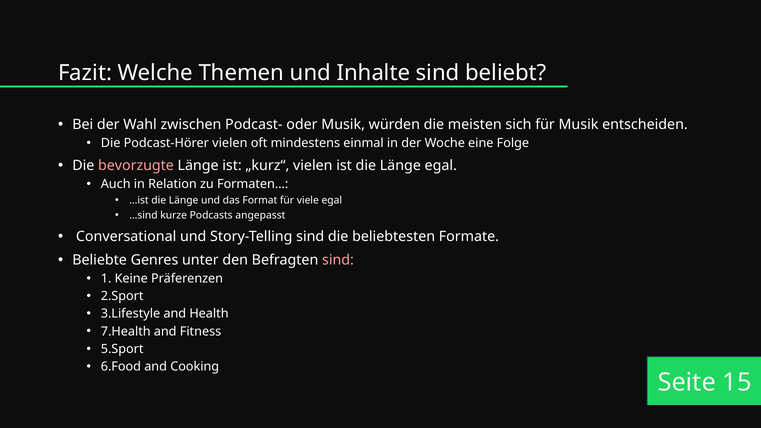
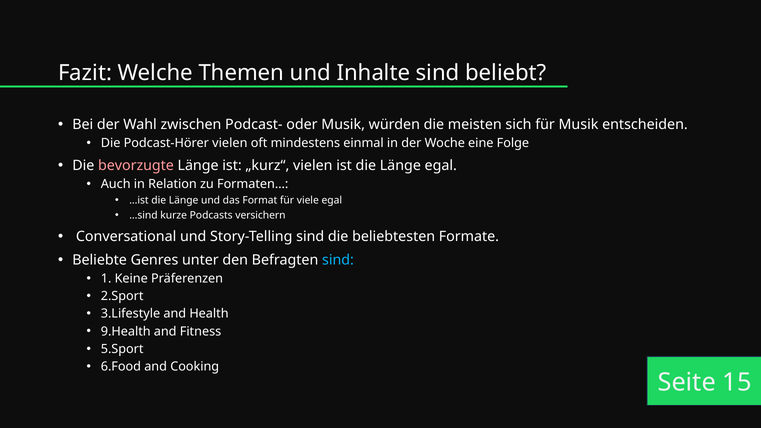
angepasst: angepasst -> versichern (260, 215)
sind colour: pink -> light blue (338, 260)
7.Health: 7.Health -> 9.Health (126, 331)
